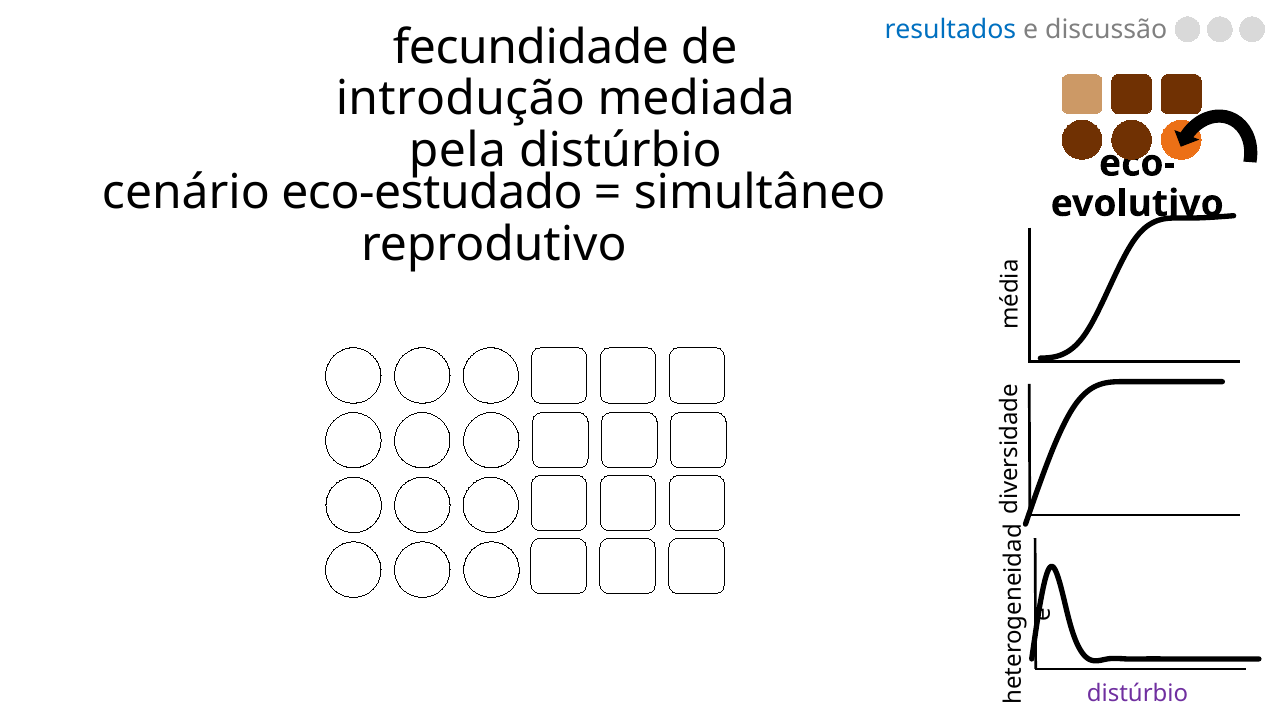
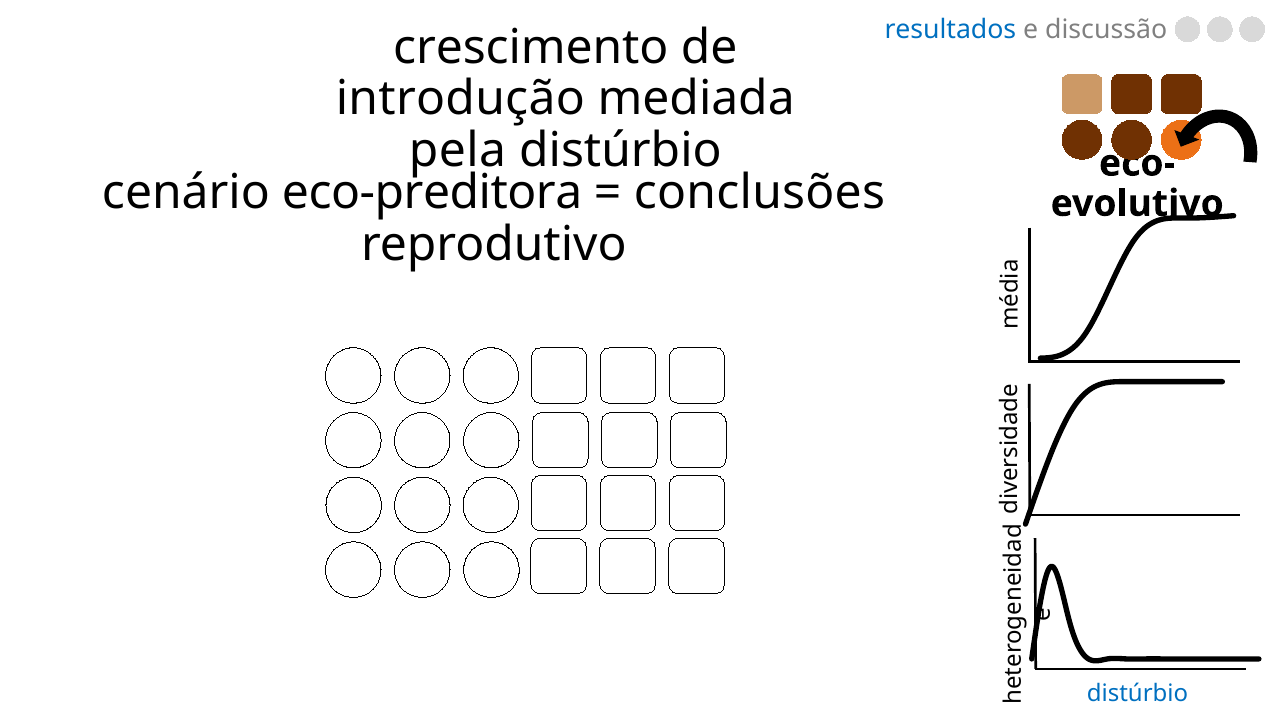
fecundidade: fecundidade -> crescimento (531, 47)
eco-estudado: eco-estudado -> eco-preditora (432, 193)
simultâneo: simultâneo -> conclusões (759, 193)
distúrbio colour: purple -> blue (1137, 693)
